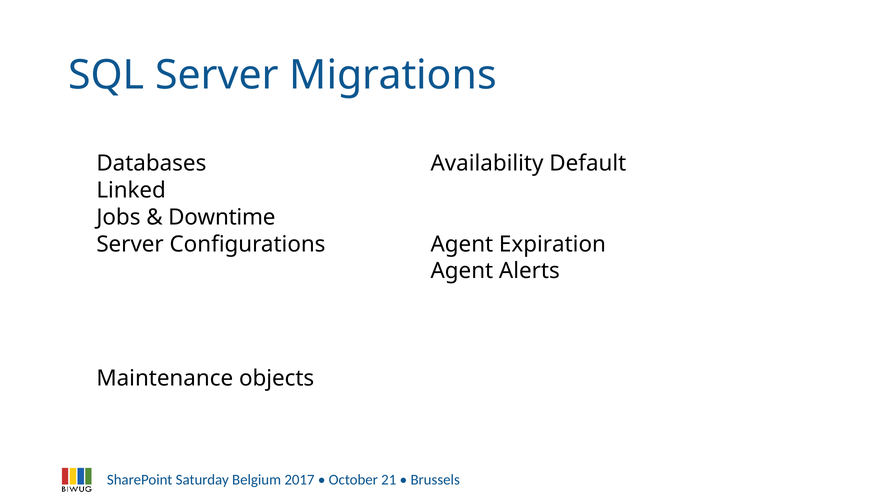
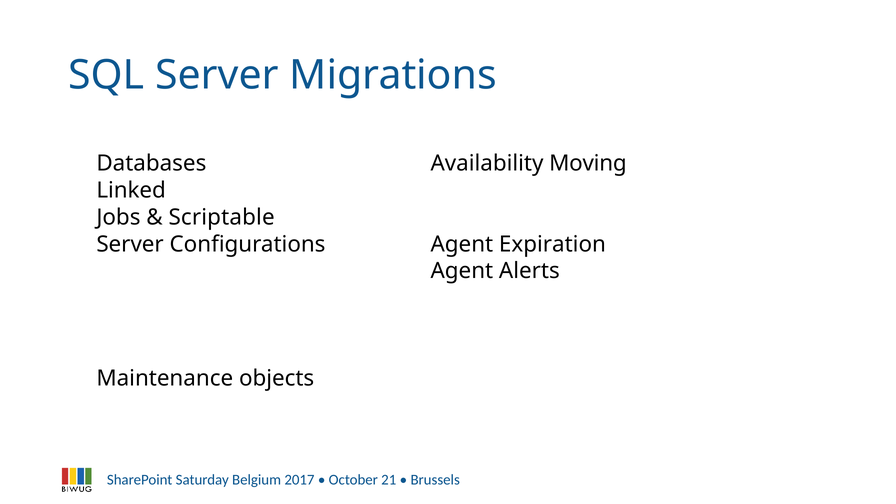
Default: Default -> Moving (588, 164)
Downtime: Downtime -> Scriptable (222, 217)
